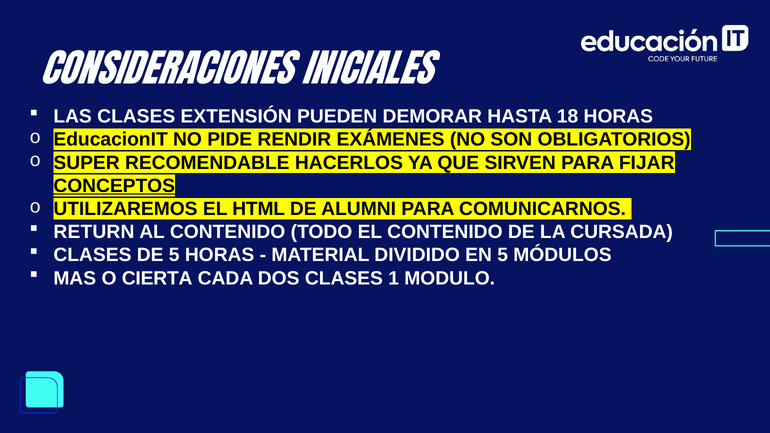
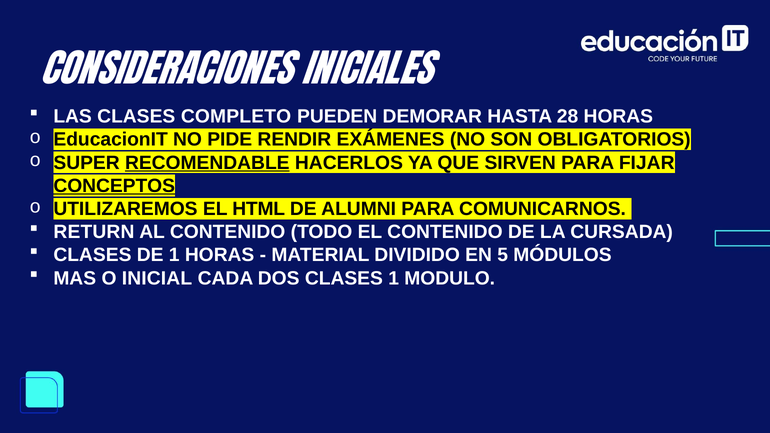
EXTENSIÓN: EXTENSIÓN -> COMPLETO (236, 117)
18: 18 -> 28 (568, 117)
RECOMENDABLE underline: none -> present (207, 163)
DE 5: 5 -> 1 (174, 255)
CIERTA: CIERTA -> INICIAL (157, 278)
